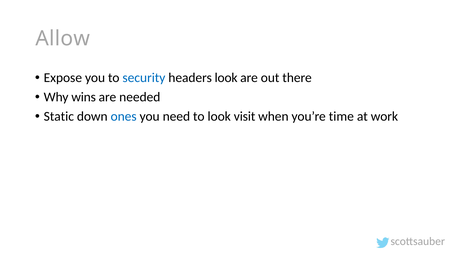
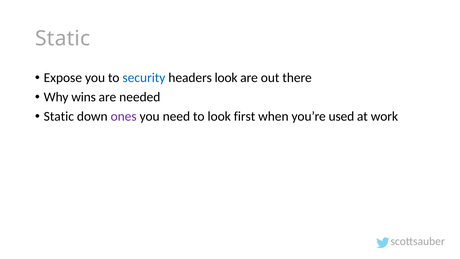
Allow: Allow -> Static (63, 39)
ones colour: blue -> purple (124, 116)
visit: visit -> first (245, 116)
time: time -> used (341, 116)
